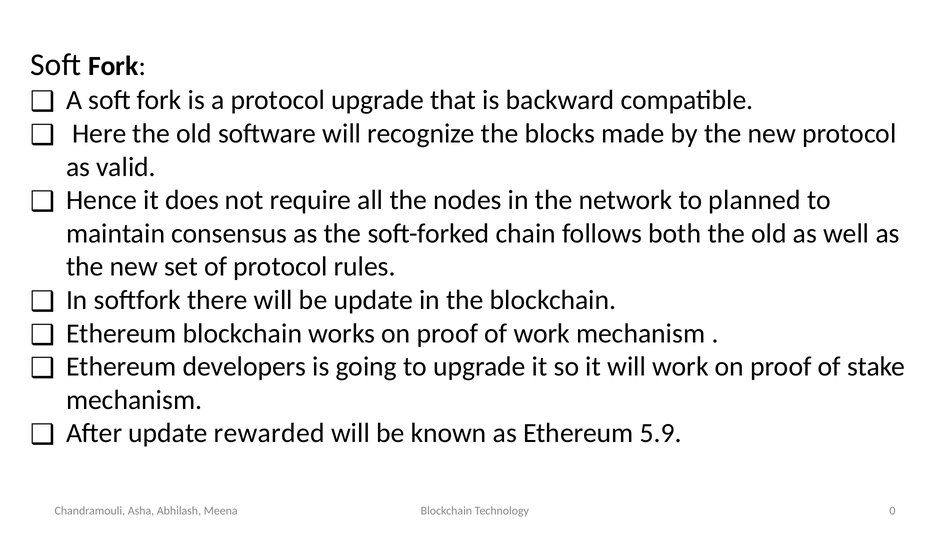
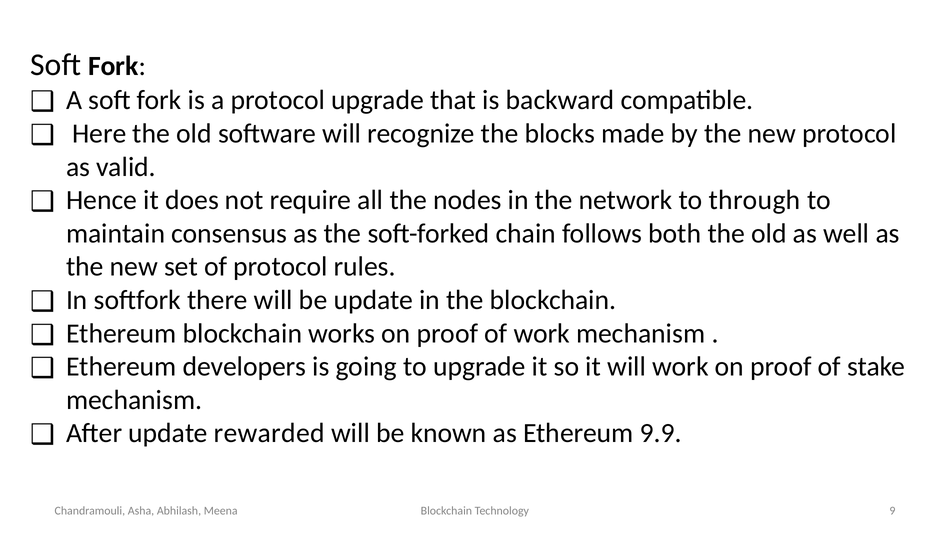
planned: planned -> through (755, 200)
5.9: 5.9 -> 9.9 (661, 433)
0: 0 -> 9 (892, 510)
